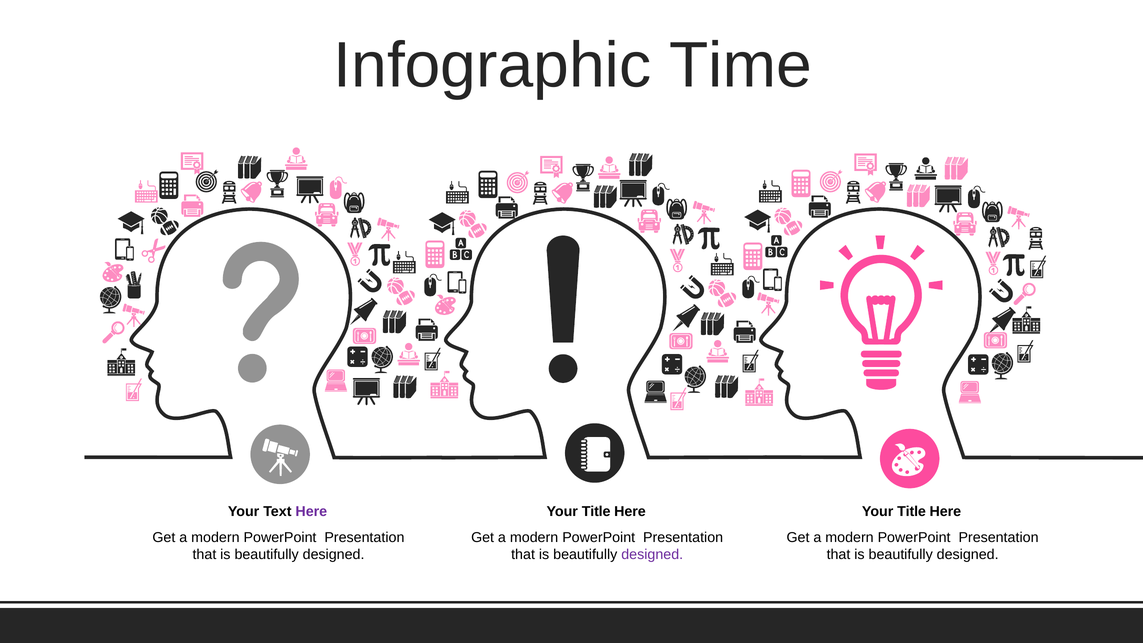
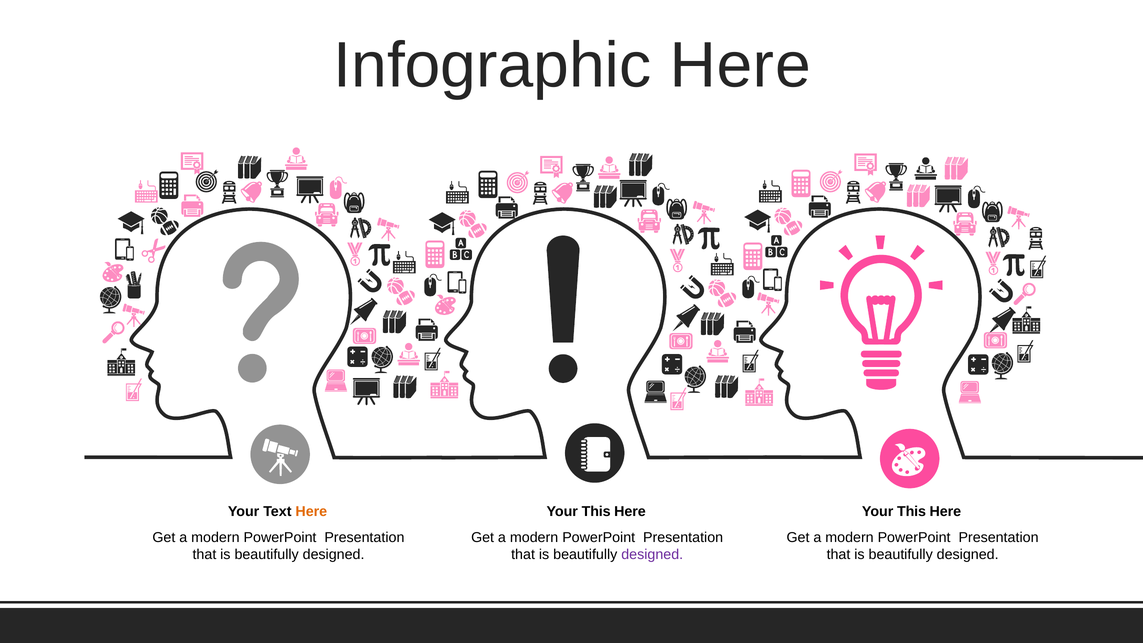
Infographic Time: Time -> Here (740, 65)
Here colour: purple -> orange (311, 511)
Title: Title -> This (596, 511)
Title: Title -> This (912, 511)
